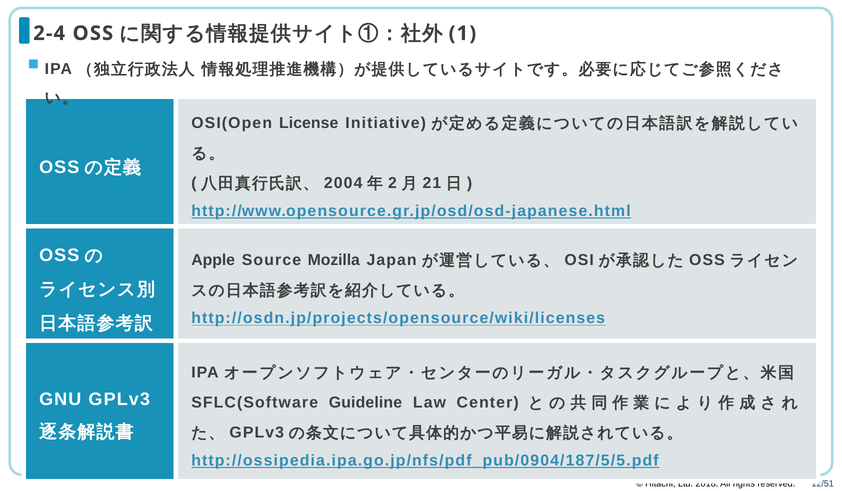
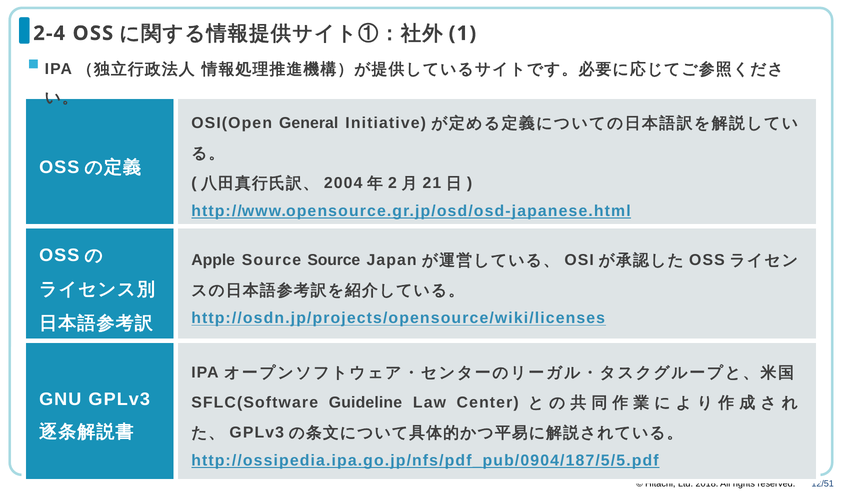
License: License -> General (309, 123)
Source Mozilla: Mozilla -> Source (334, 260)
